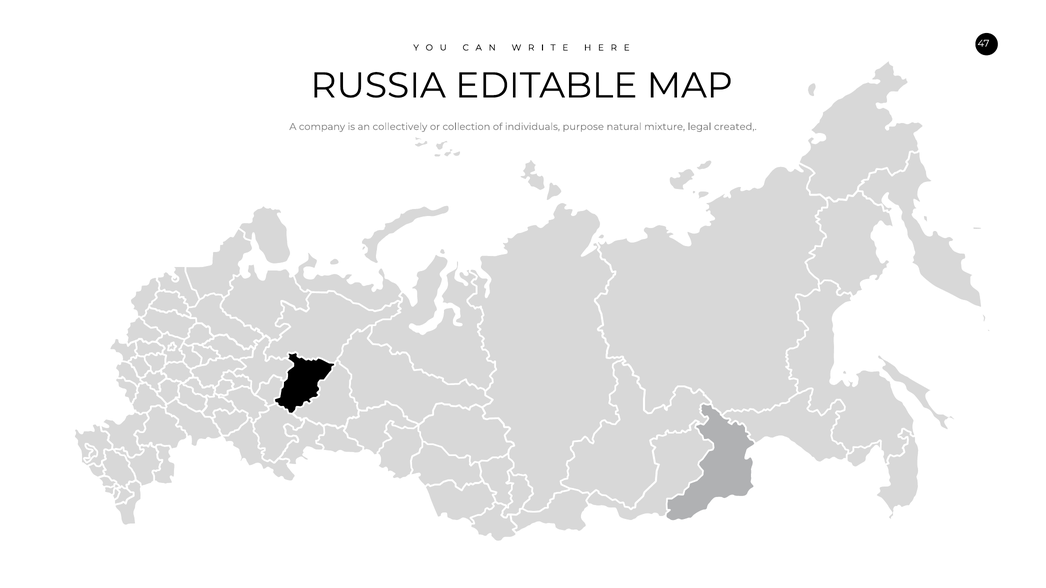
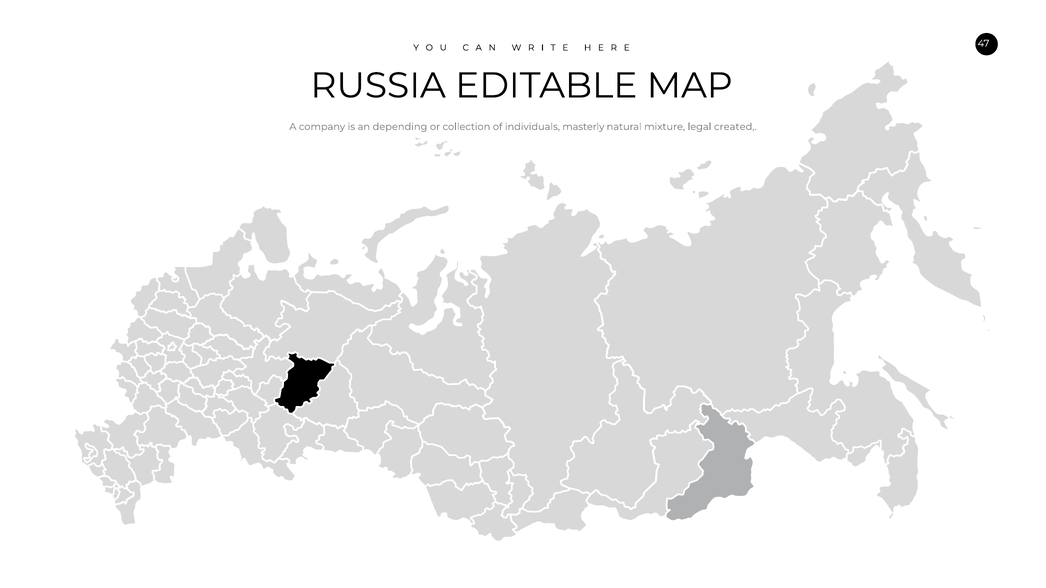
collectively: collectively -> depending (400, 127)
purpose: purpose -> masterly (583, 127)
